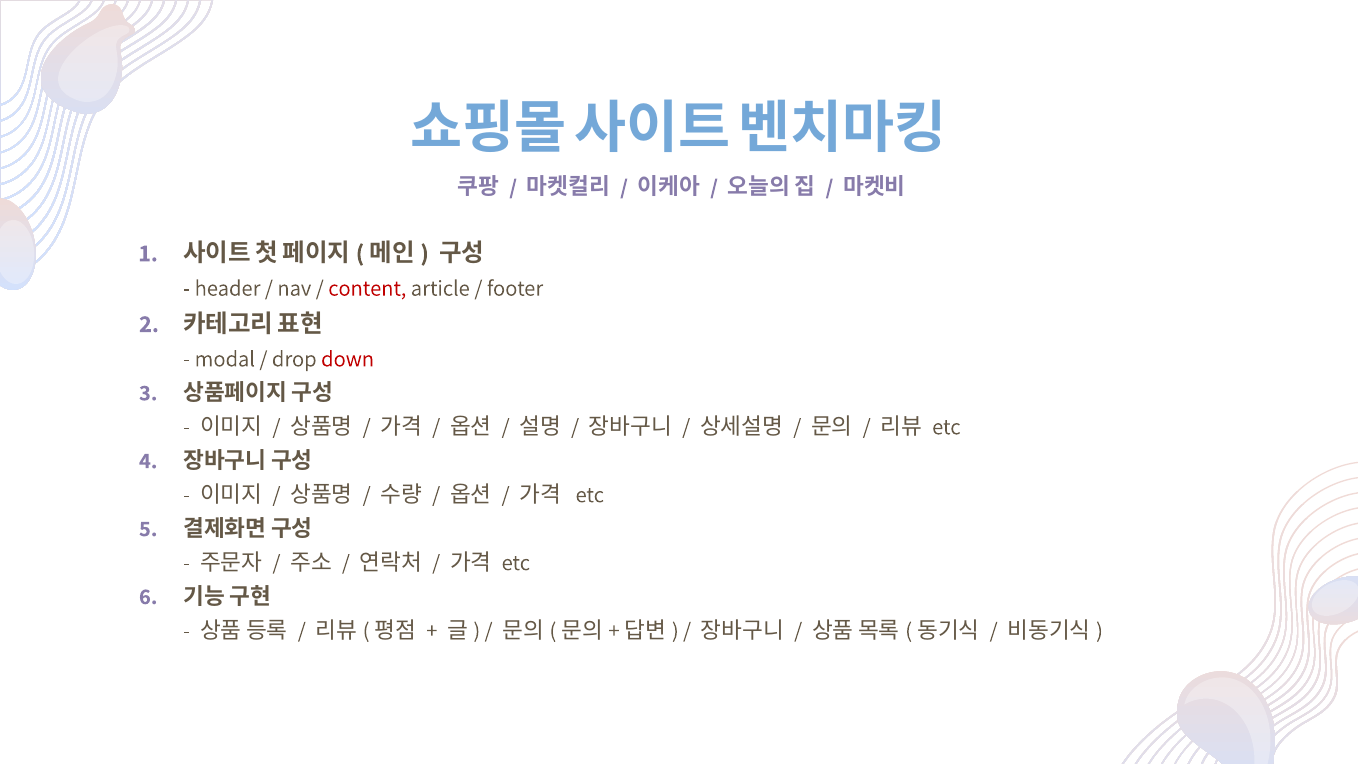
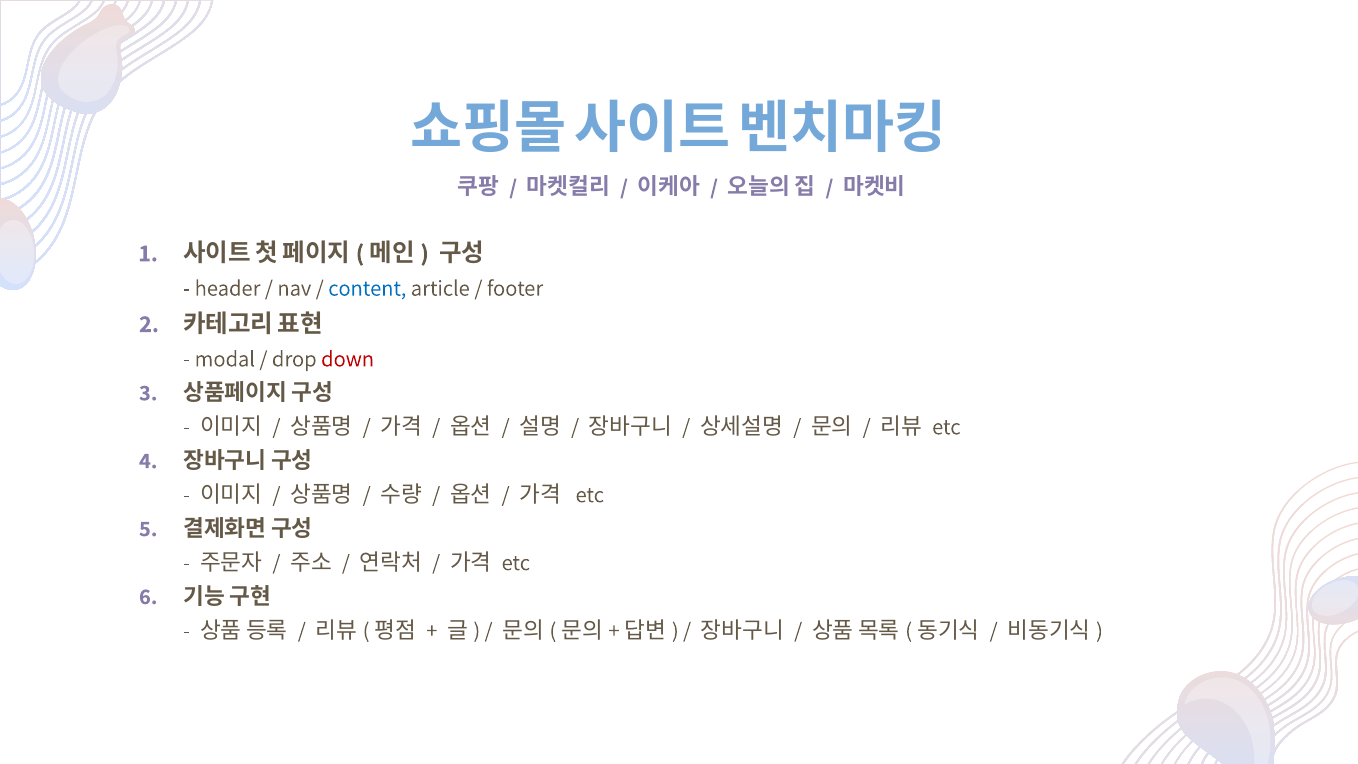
content colour: red -> blue (367, 288)
